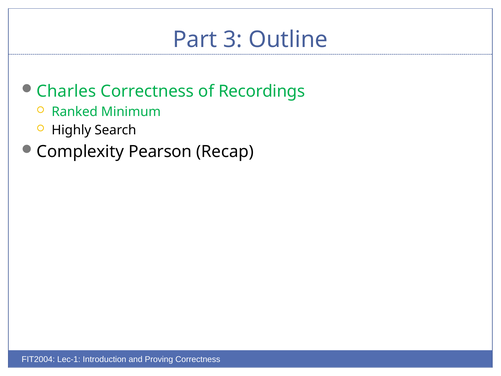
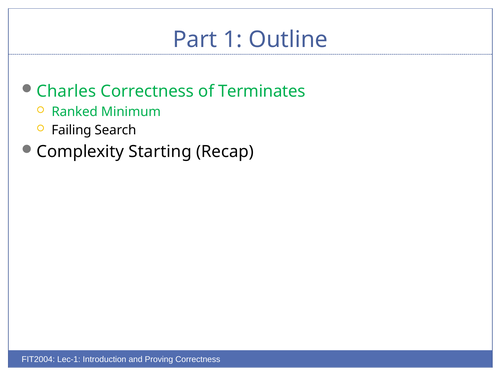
3: 3 -> 1 (233, 39)
Recordings: Recordings -> Terminates (262, 91)
Highly: Highly -> Failing (71, 130)
Pearson: Pearson -> Starting (160, 152)
